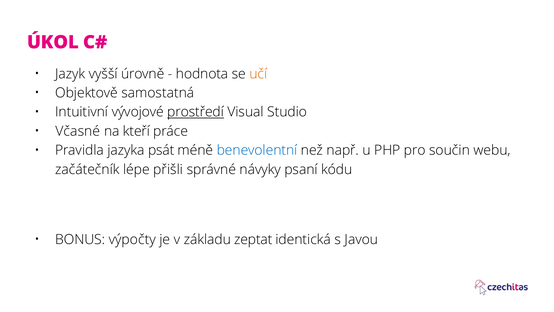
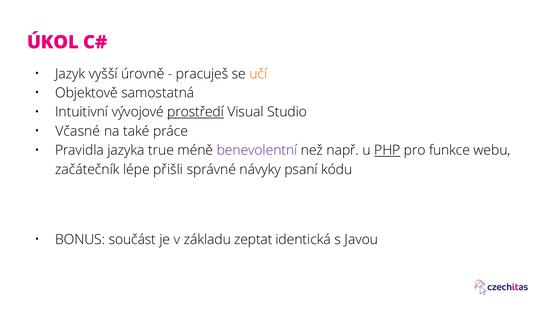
hodnota: hodnota -> pracuješ (202, 74)
kteří: kteří -> také (136, 131)
psát: psát -> true (161, 150)
benevolentní colour: blue -> purple (257, 150)
PHP underline: none -> present (387, 150)
součin: součin -> funkce (450, 150)
výpočty: výpočty -> součást (132, 239)
